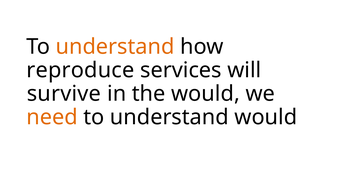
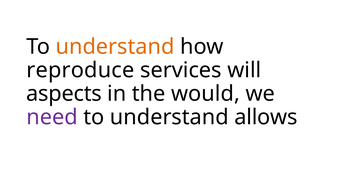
survive: survive -> aspects (64, 94)
need colour: orange -> purple (52, 117)
understand would: would -> allows (266, 117)
